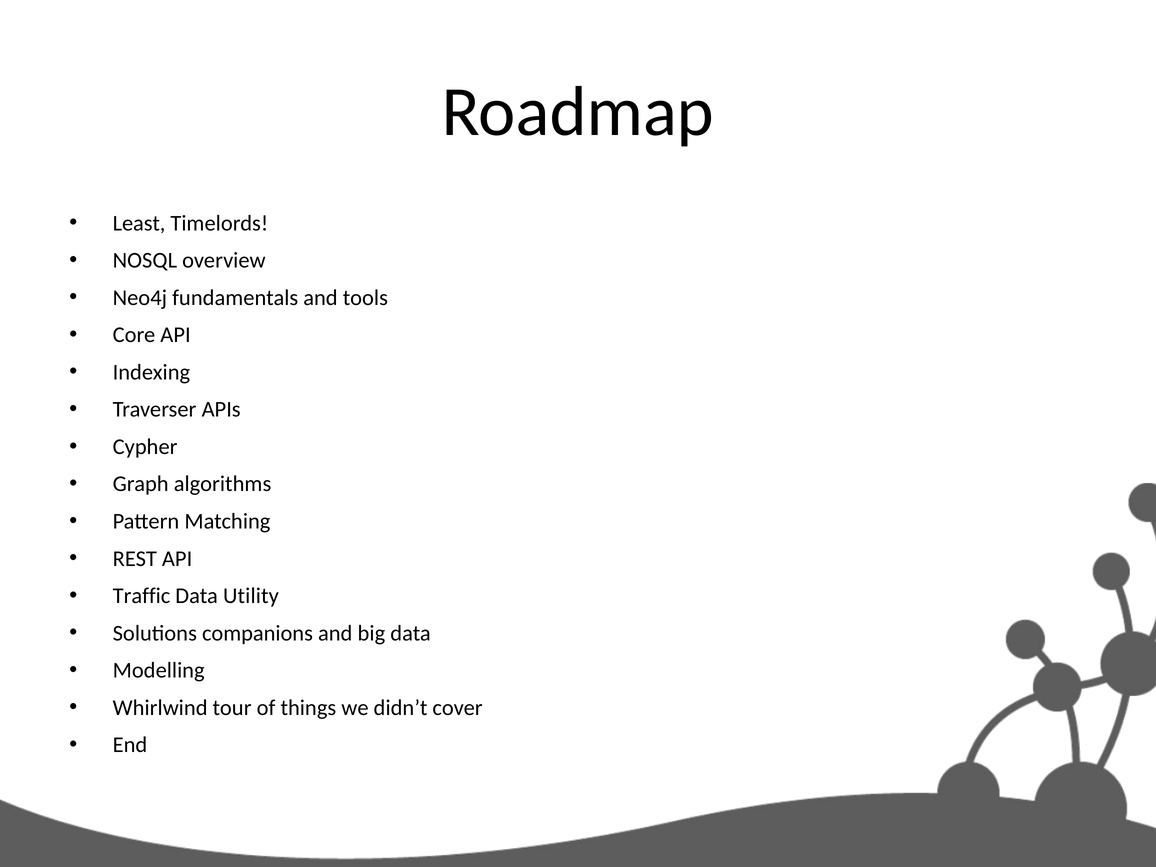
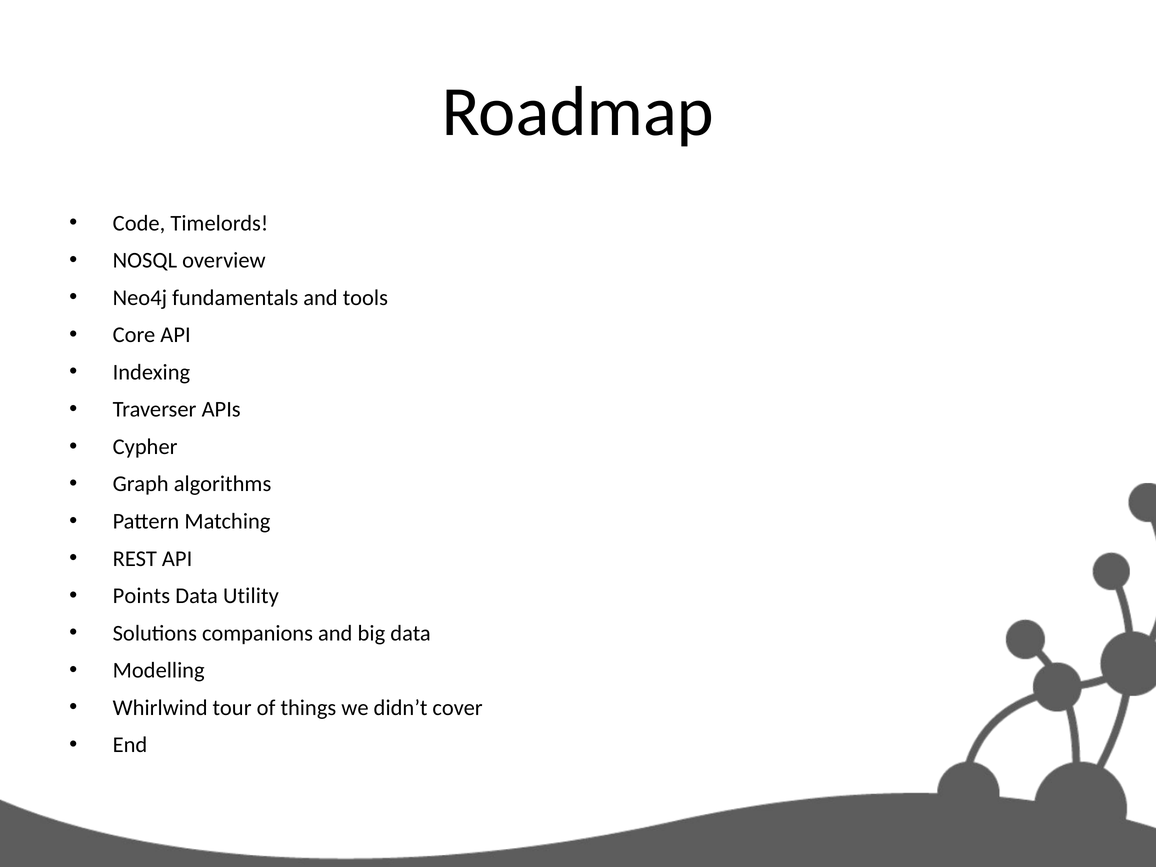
Least: Least -> Code (139, 223)
Traffic: Traffic -> Points (141, 596)
